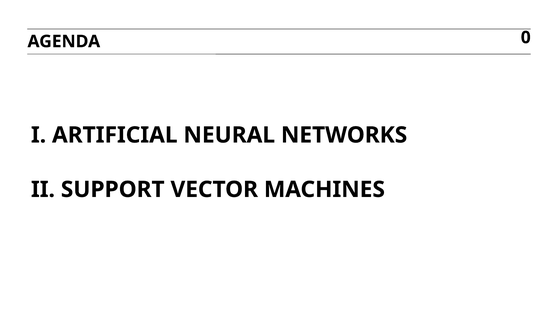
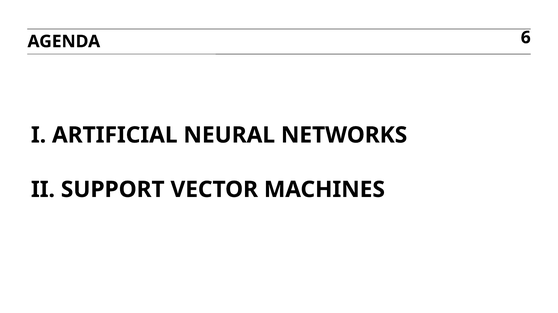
0: 0 -> 6 (526, 38)
